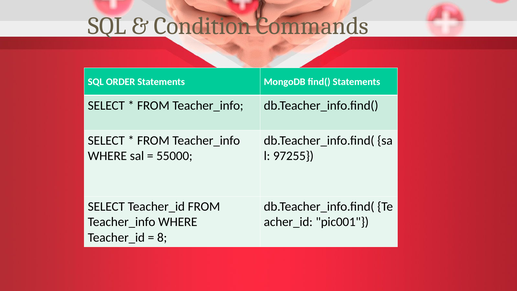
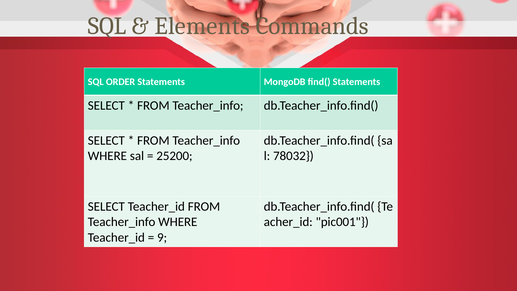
Condition: Condition -> Elements (202, 26)
55000: 55000 -> 25200 (174, 156)
97255: 97255 -> 78032 (293, 156)
8: 8 -> 9 (162, 237)
